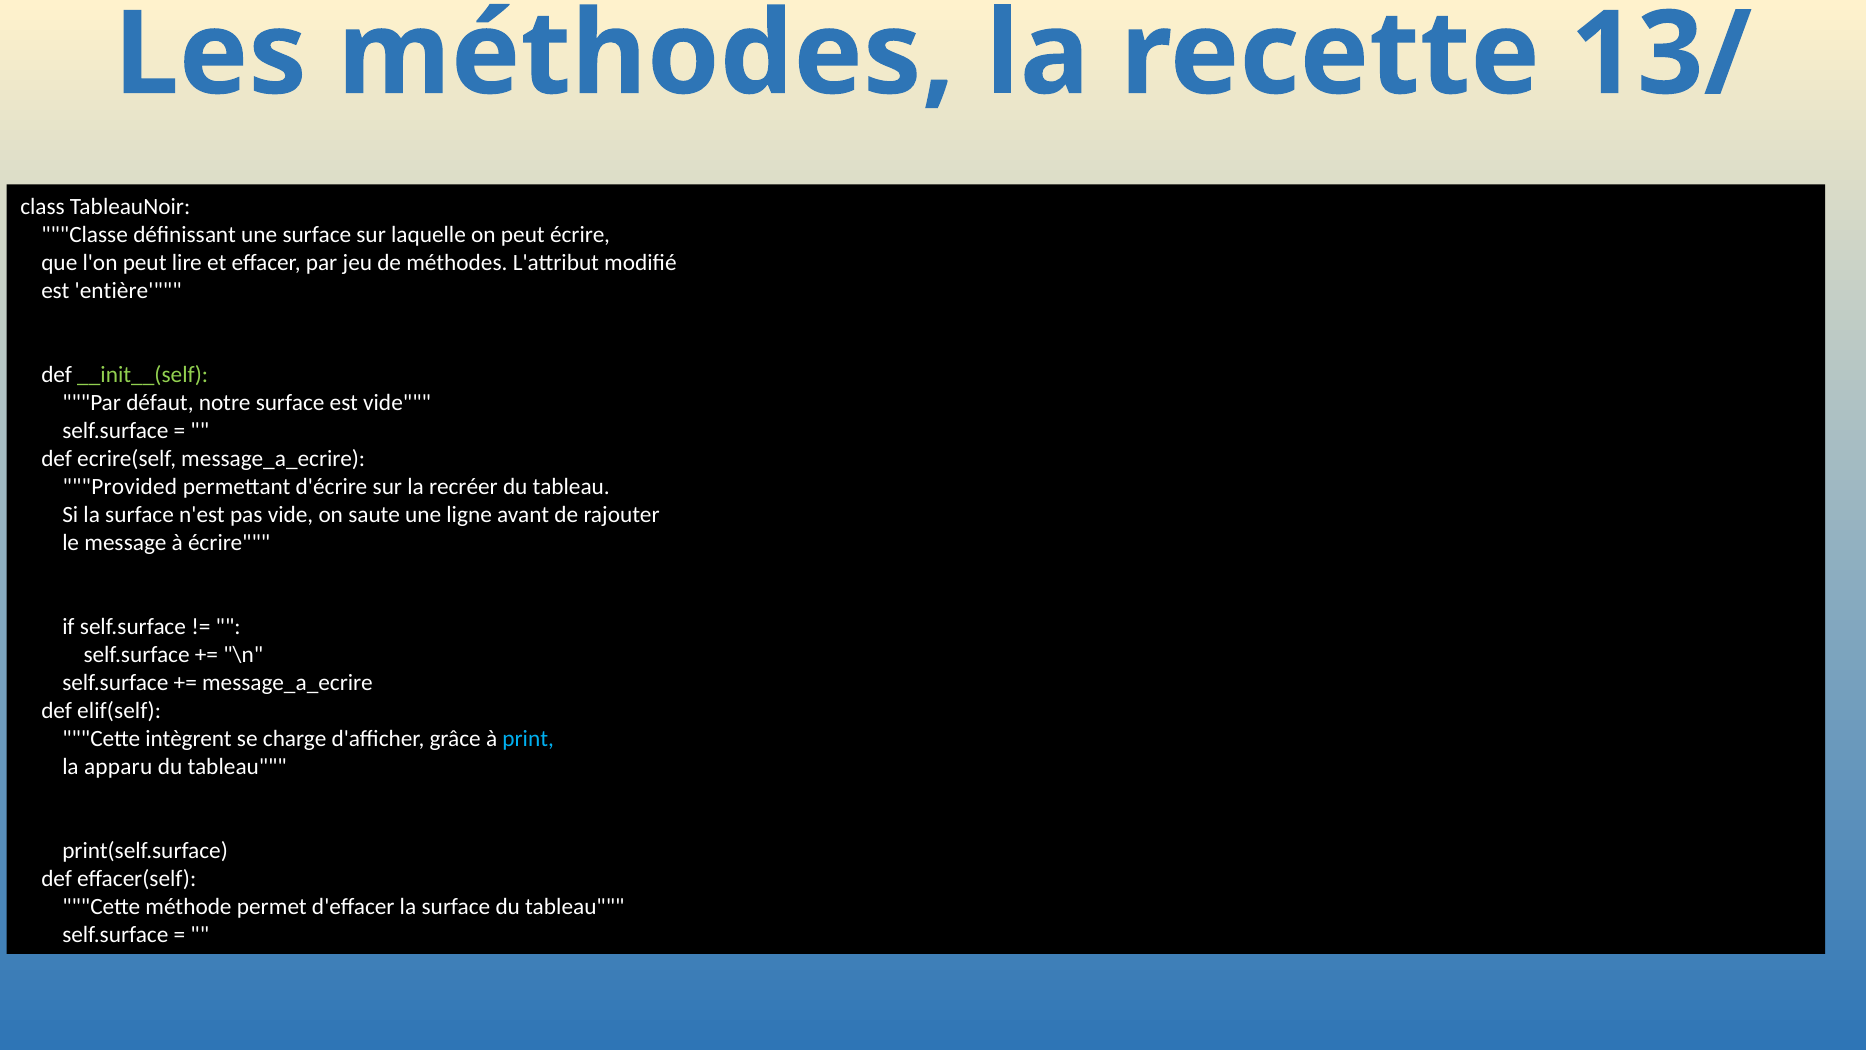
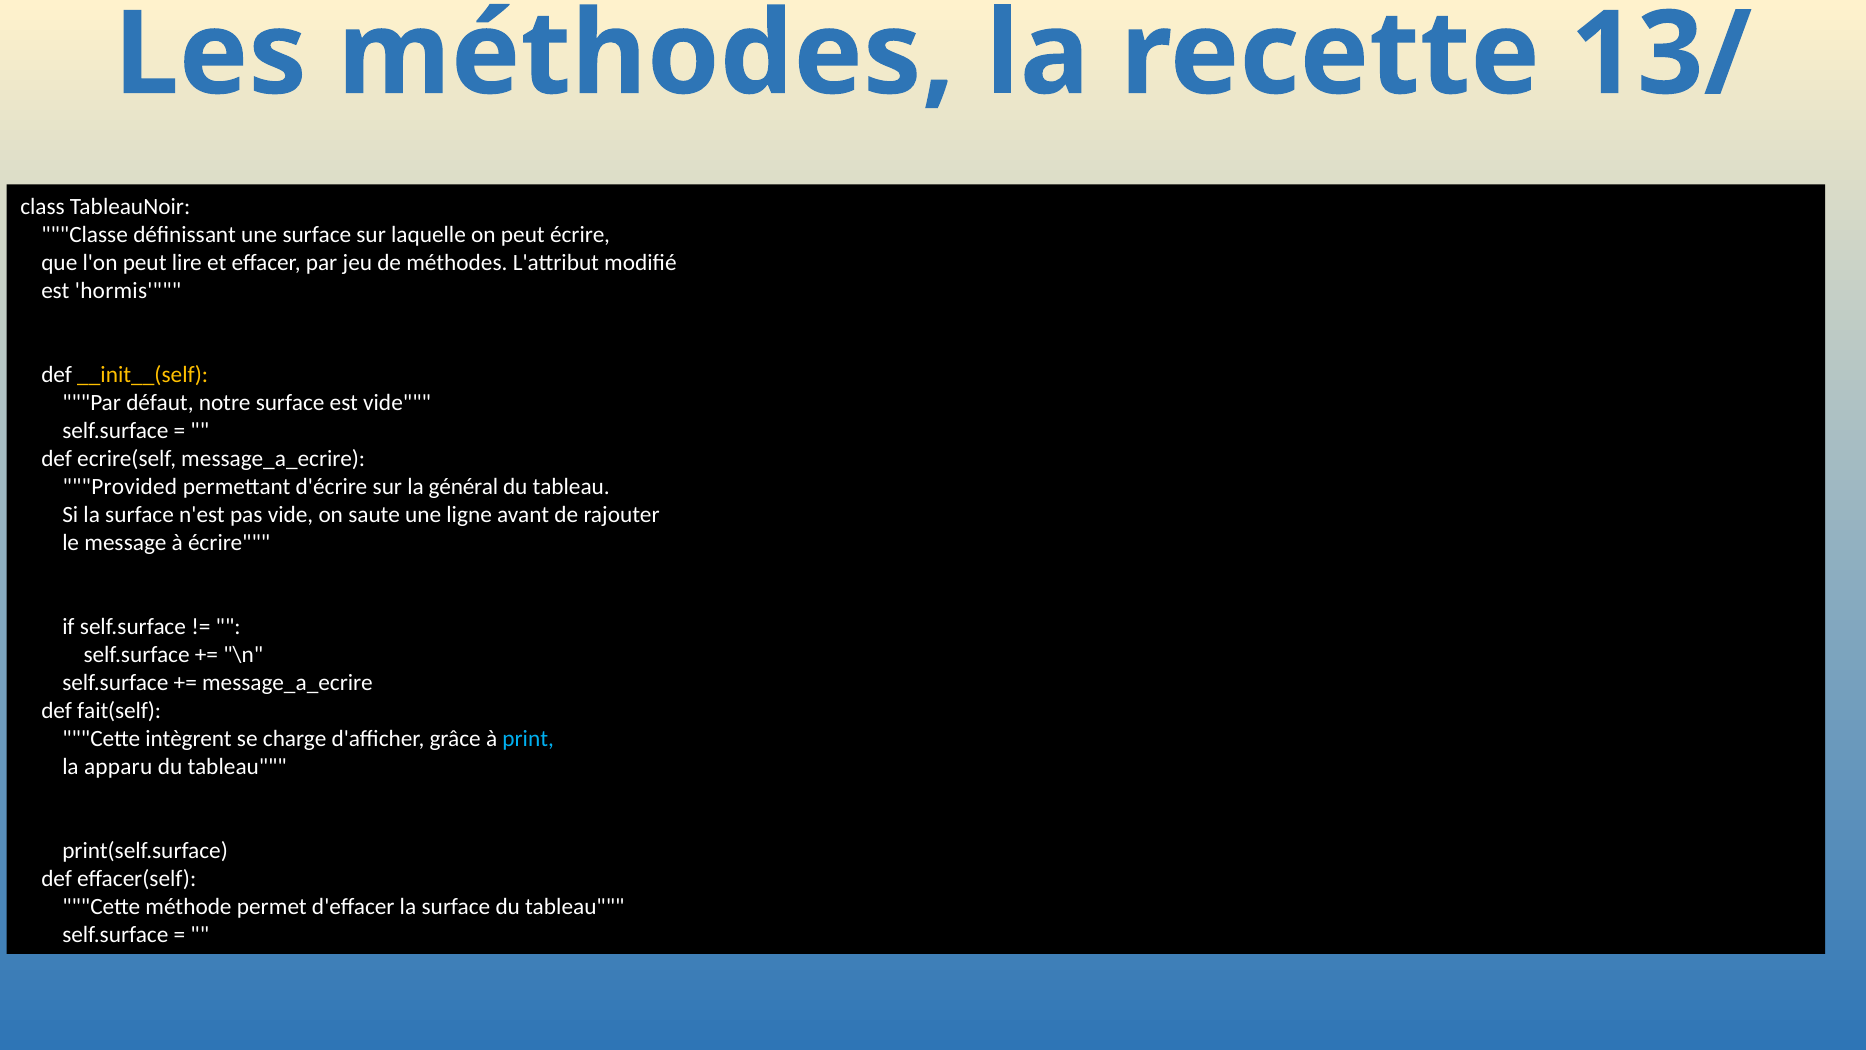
entière: entière -> hormis (128, 291)
__init__(self colour: light green -> yellow (143, 375)
recréer: recréer -> général (463, 487)
elif(self: elif(self -> fait(self (119, 711)
